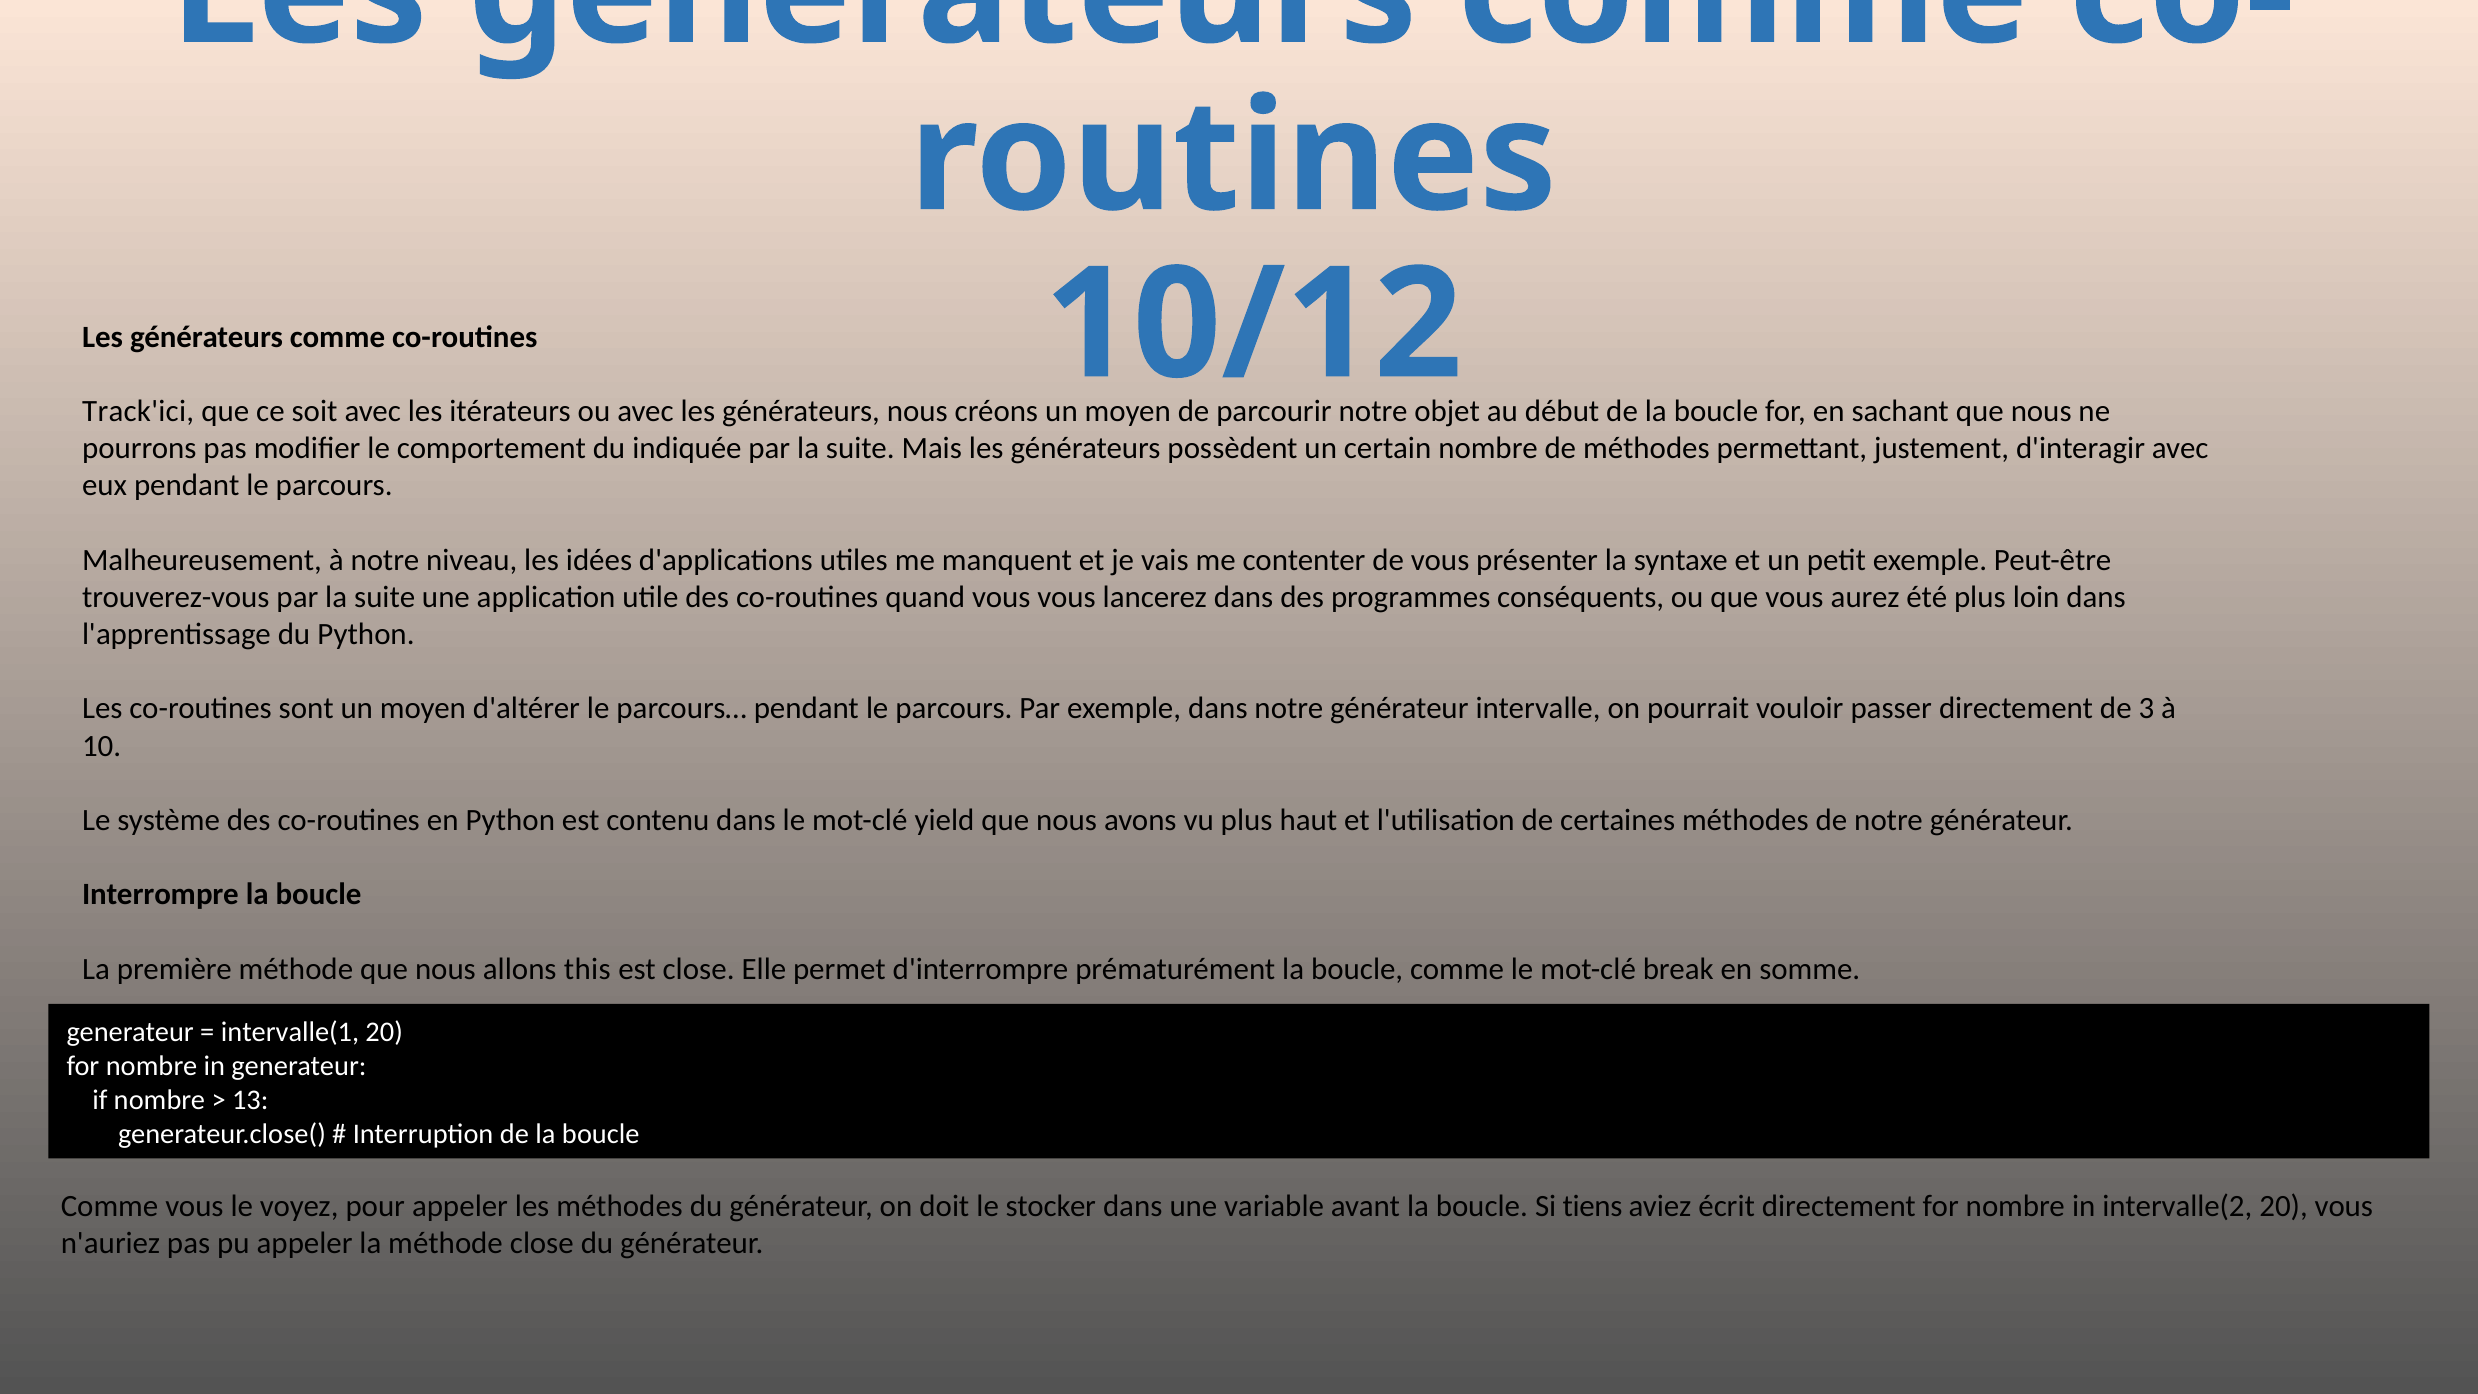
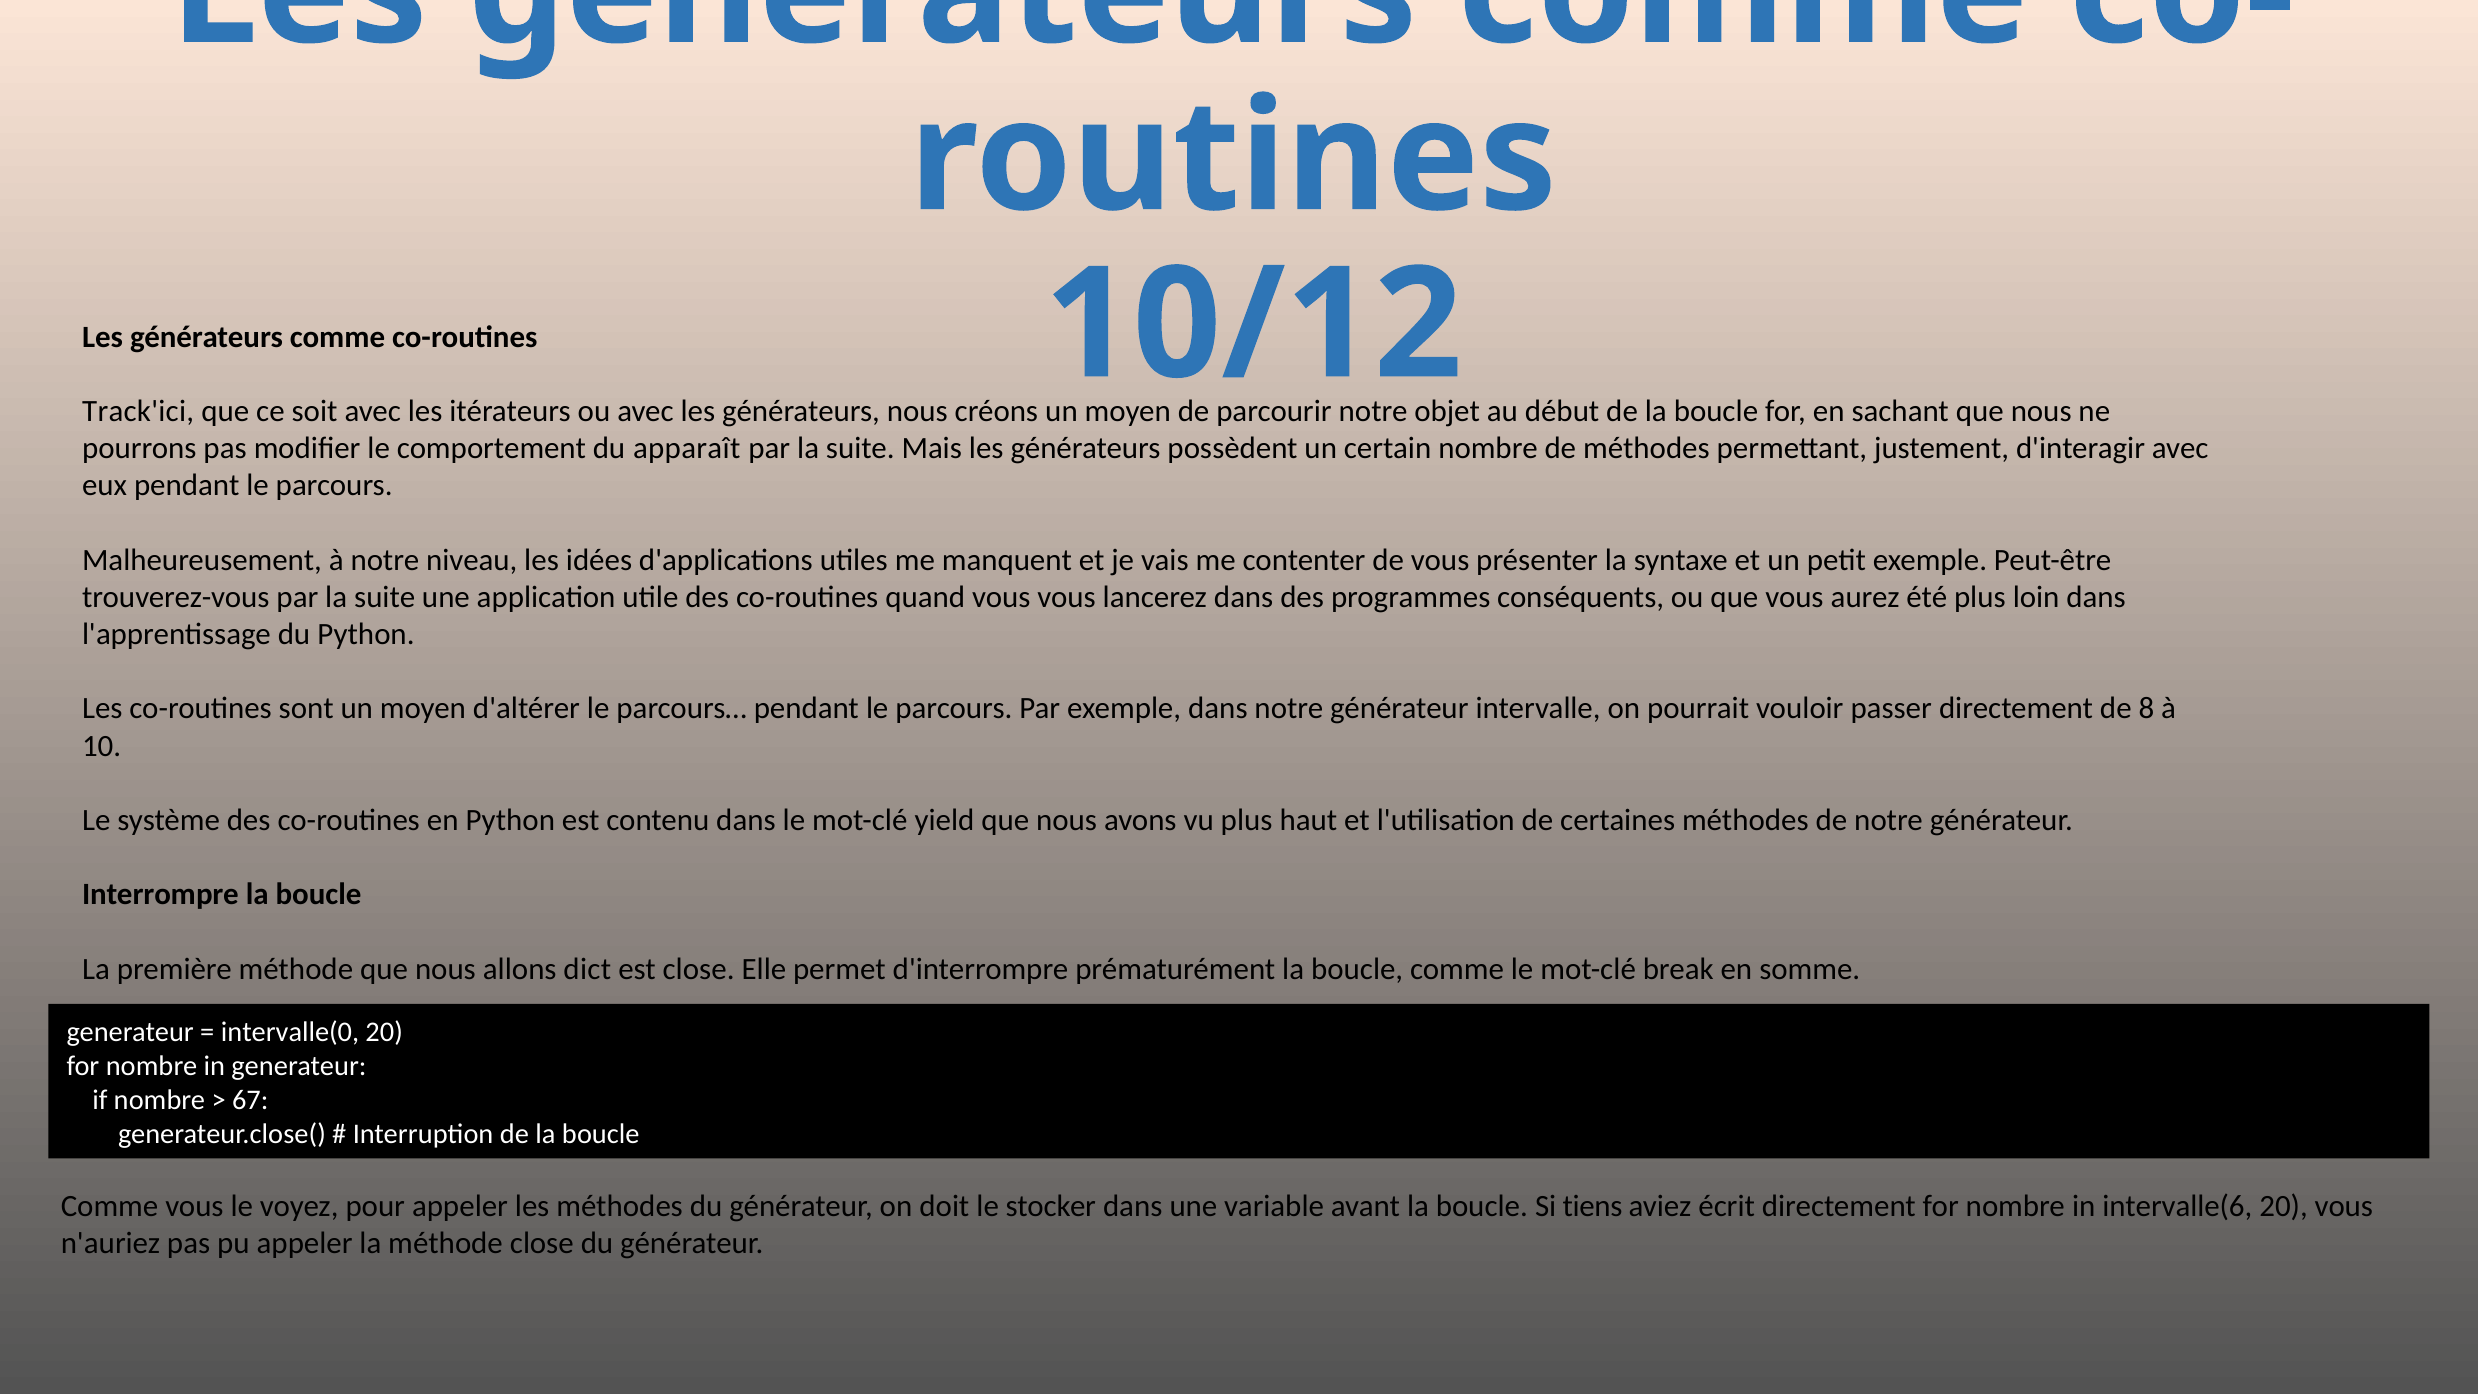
indiquée: indiquée -> apparaît (687, 448)
3: 3 -> 8 (2146, 709)
this: this -> dict (587, 969)
intervalle(1: intervalle(1 -> intervalle(0 (290, 1032)
13: 13 -> 67 (250, 1100)
intervalle(2: intervalle(2 -> intervalle(6 (2177, 1206)
